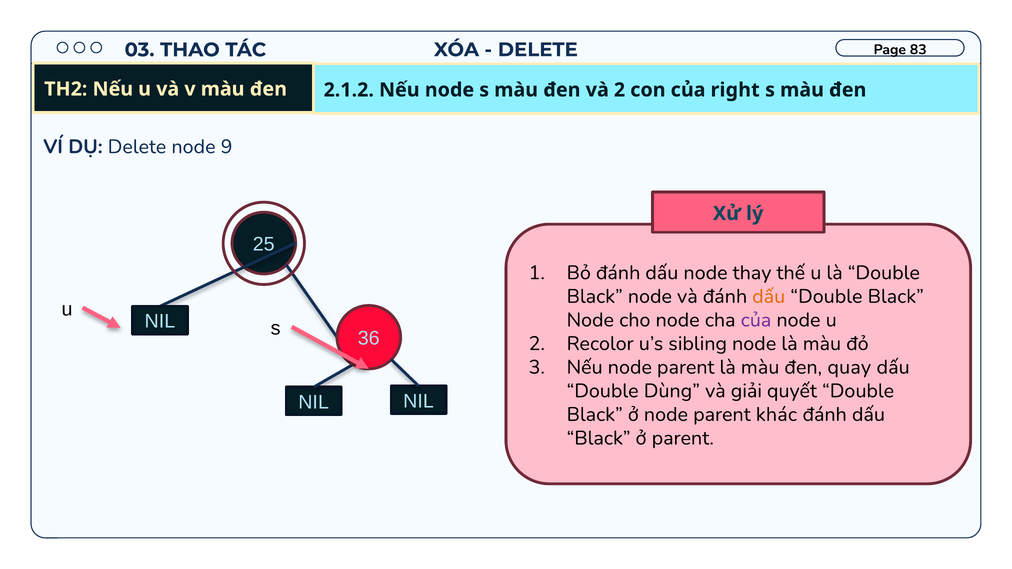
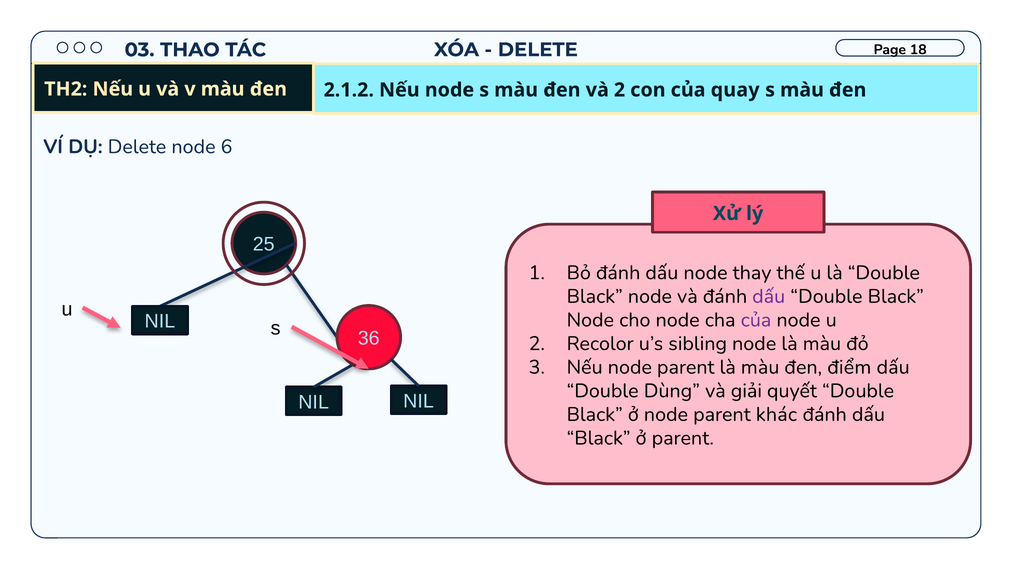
83: 83 -> 18 (918, 50)
right: right -> quay (735, 90)
9: 9 -> 6 (227, 147)
dấu colour: orange -> purple (769, 296)
quay: quay -> điểm (849, 367)
